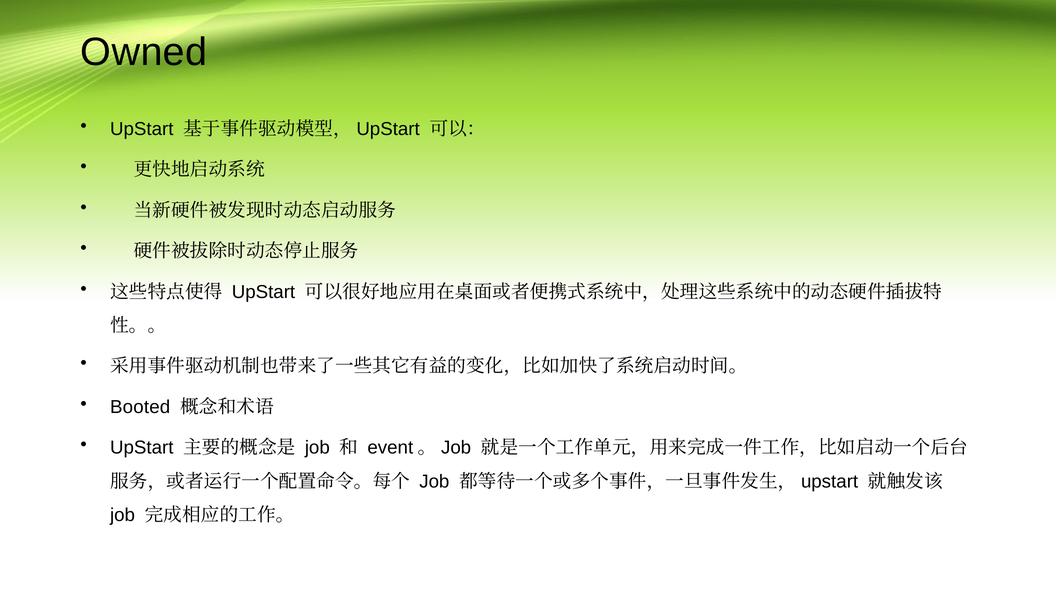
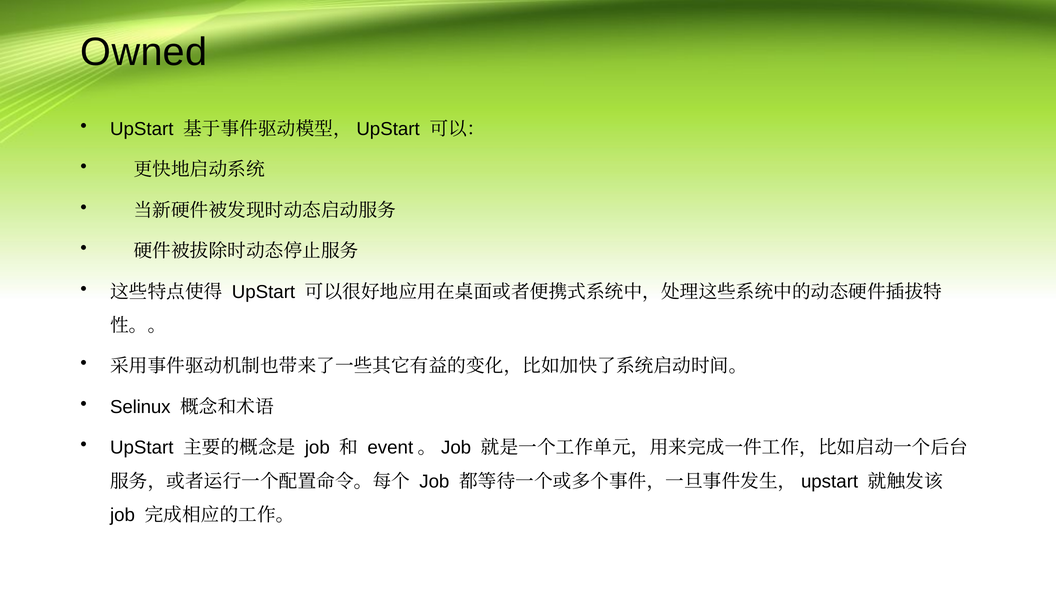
Booted: Booted -> Selinux (140, 407)
